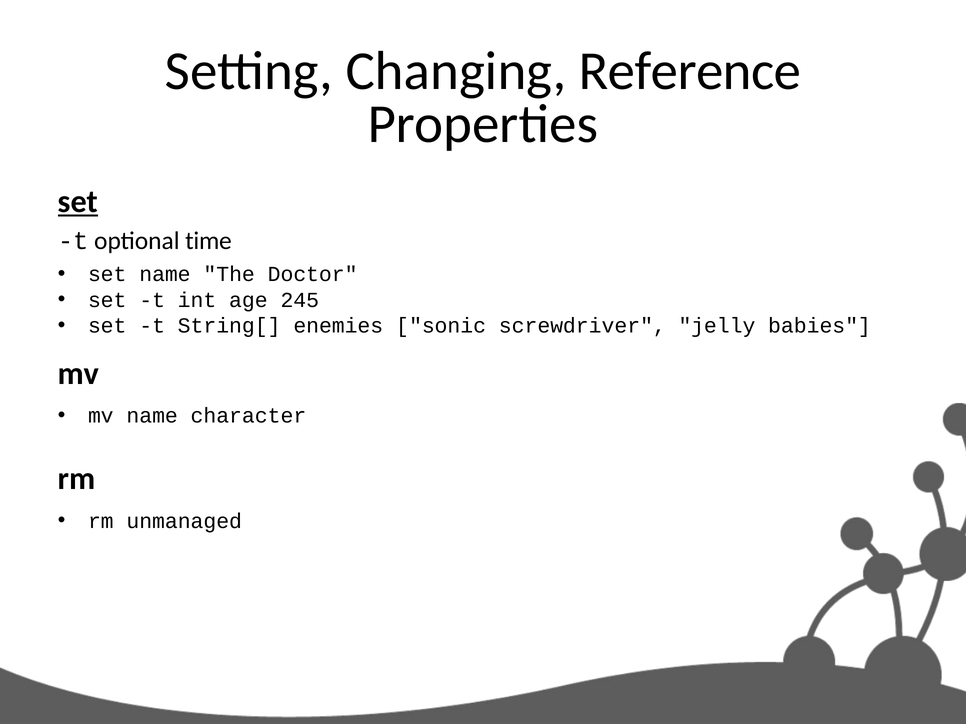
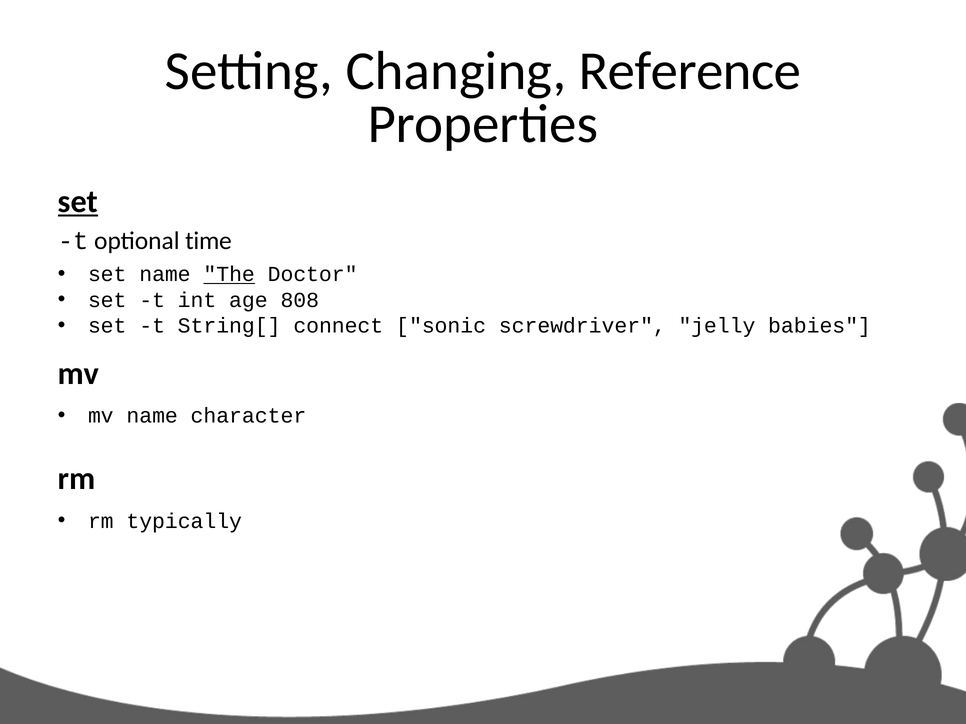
The underline: none -> present (229, 275)
245: 245 -> 808 (300, 300)
enemies: enemies -> connect (338, 326)
unmanaged: unmanaged -> typically (184, 521)
